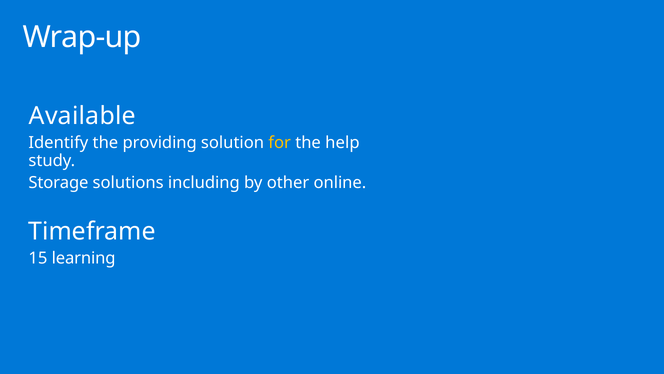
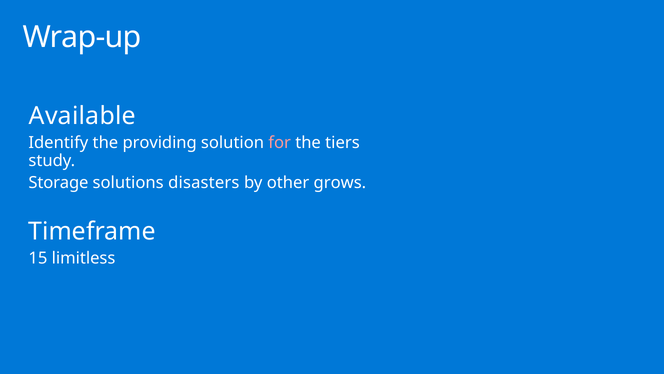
for colour: yellow -> pink (280, 143)
help: help -> tiers (342, 143)
including: including -> disasters (204, 183)
online: online -> grows (340, 183)
learning: learning -> limitless (84, 258)
